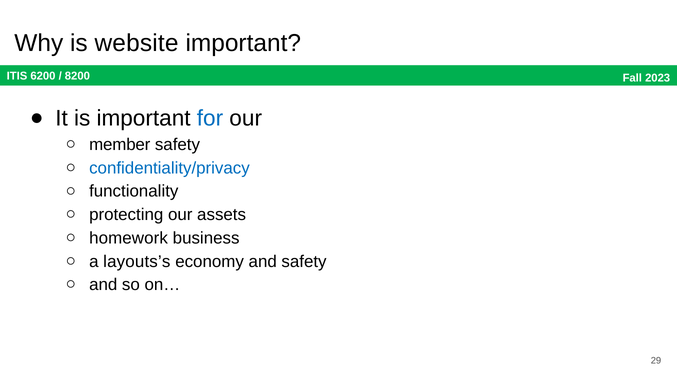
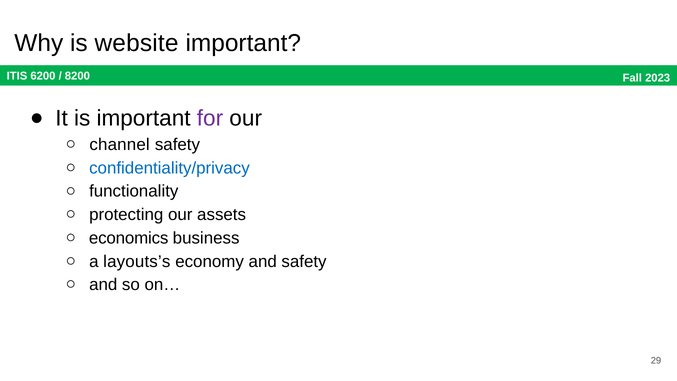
for colour: blue -> purple (210, 118)
member: member -> channel (120, 145)
homework: homework -> economics (129, 238)
